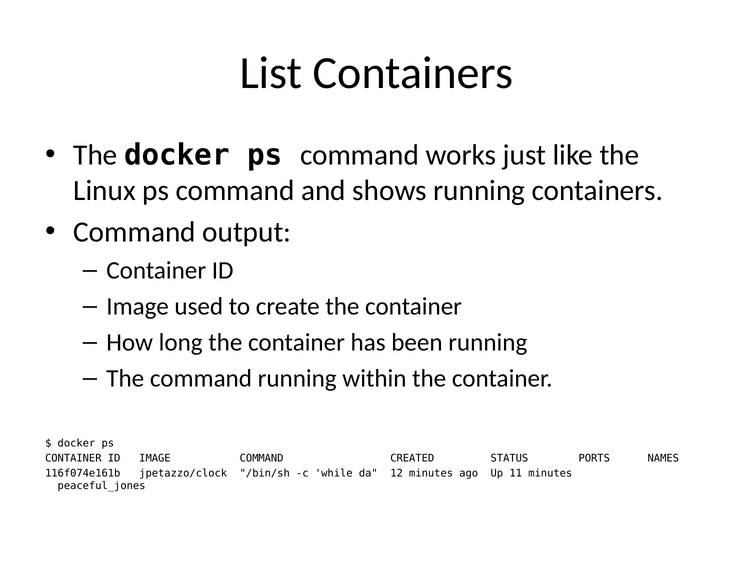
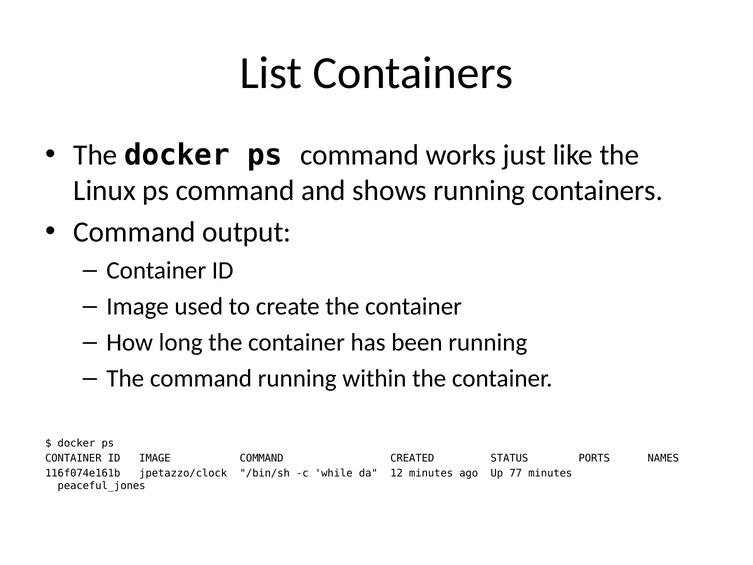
11: 11 -> 77 (516, 473)
